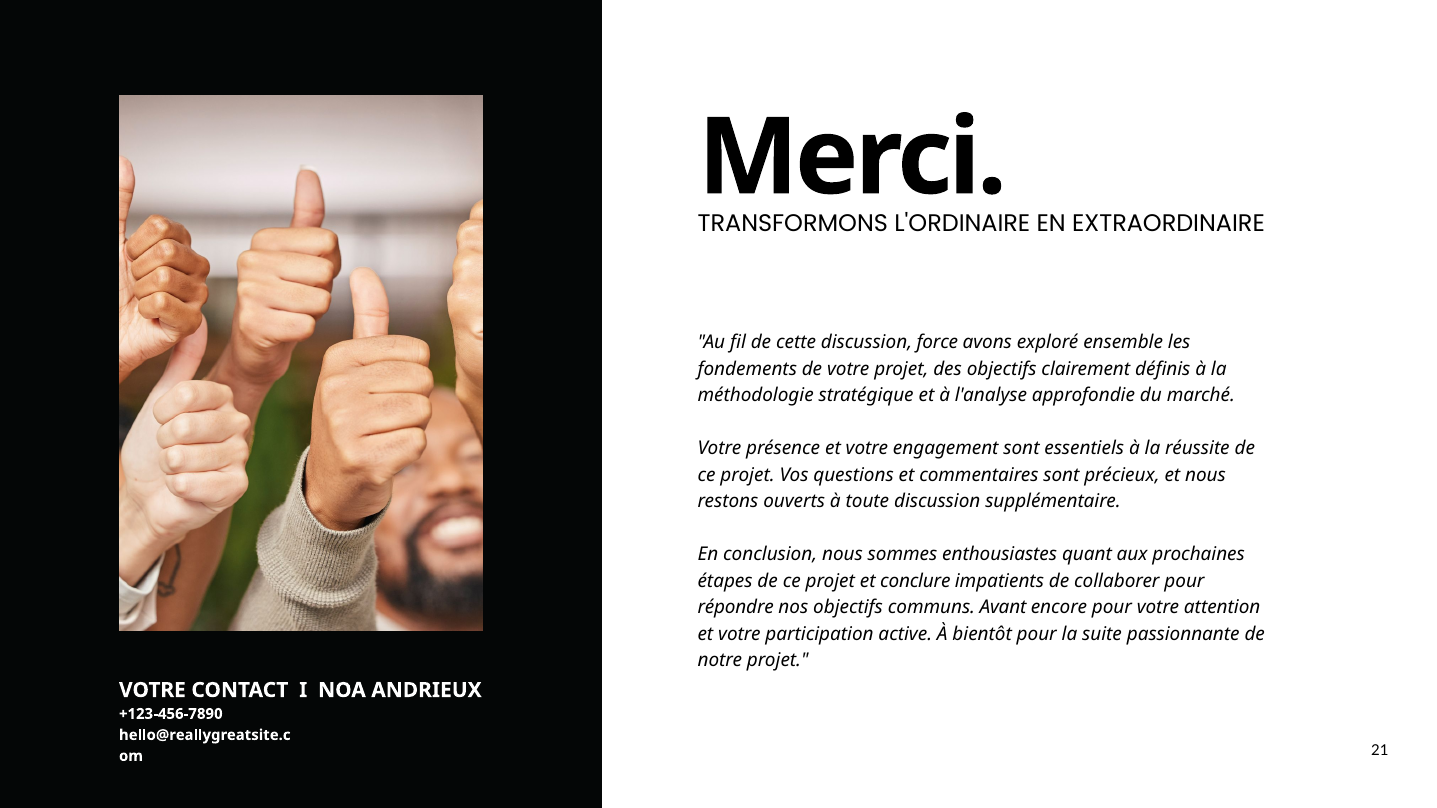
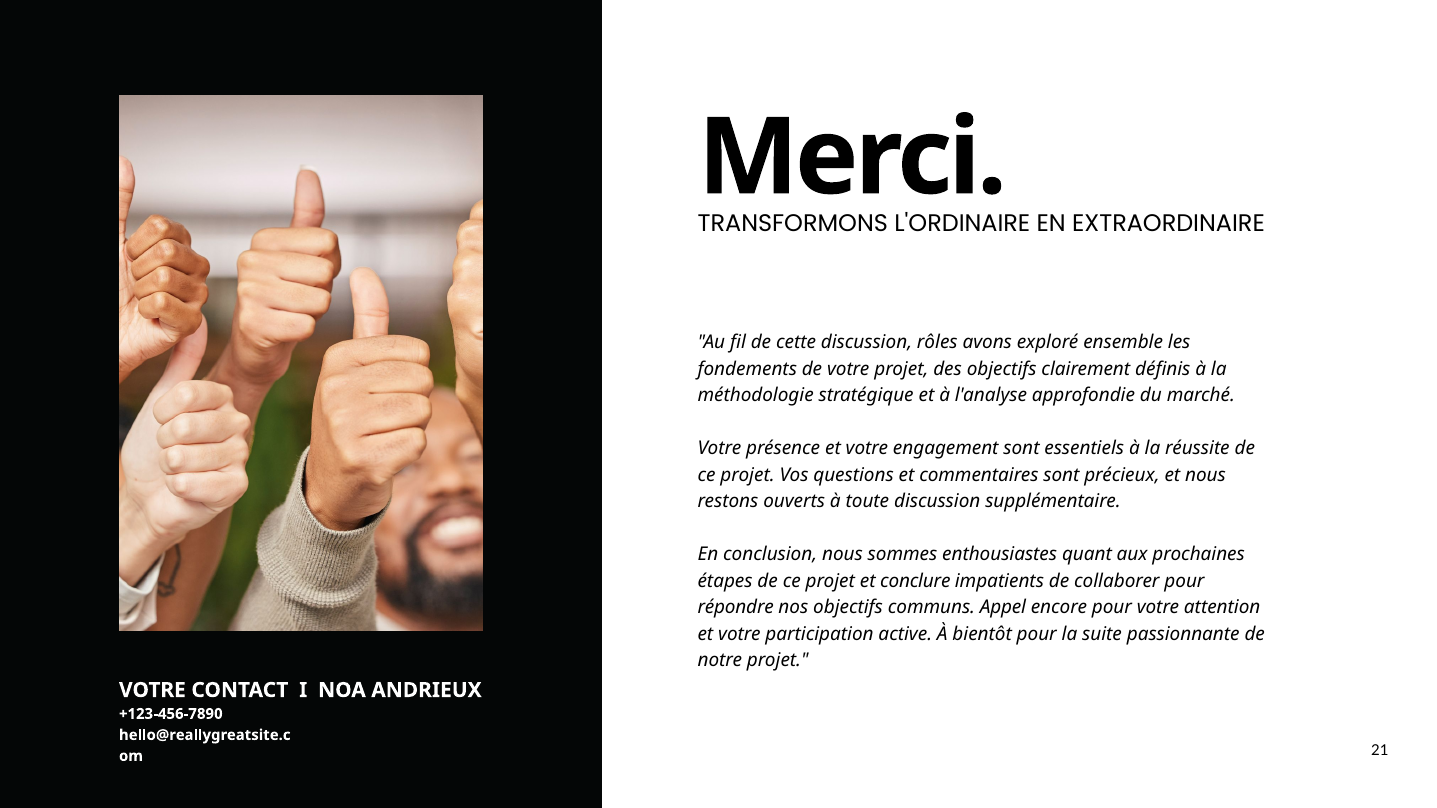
force: force -> rôles (937, 343)
Avant: Avant -> Appel (1003, 608)
